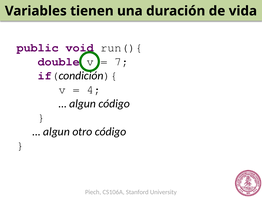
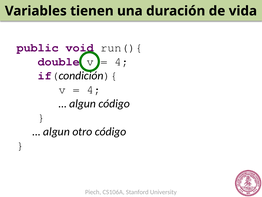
7: 7 -> 4 (122, 61)
